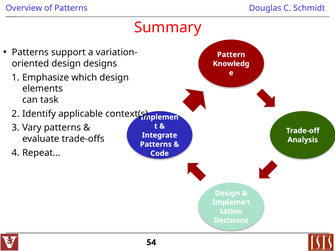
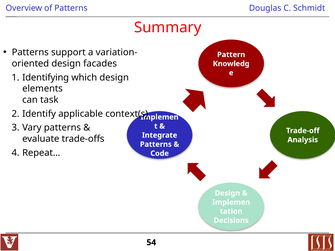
designs: designs -> facades (100, 64)
Emphasize: Emphasize -> Identifying (46, 78)
